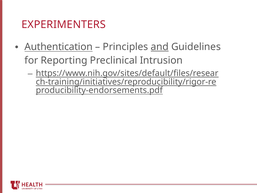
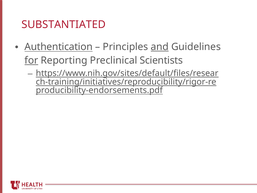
EXPERIMENTERS: EXPERIMENTERS -> SUBSTANTIATED (64, 24)
for underline: none -> present (31, 60)
Intrusion: Intrusion -> Scientists (161, 60)
